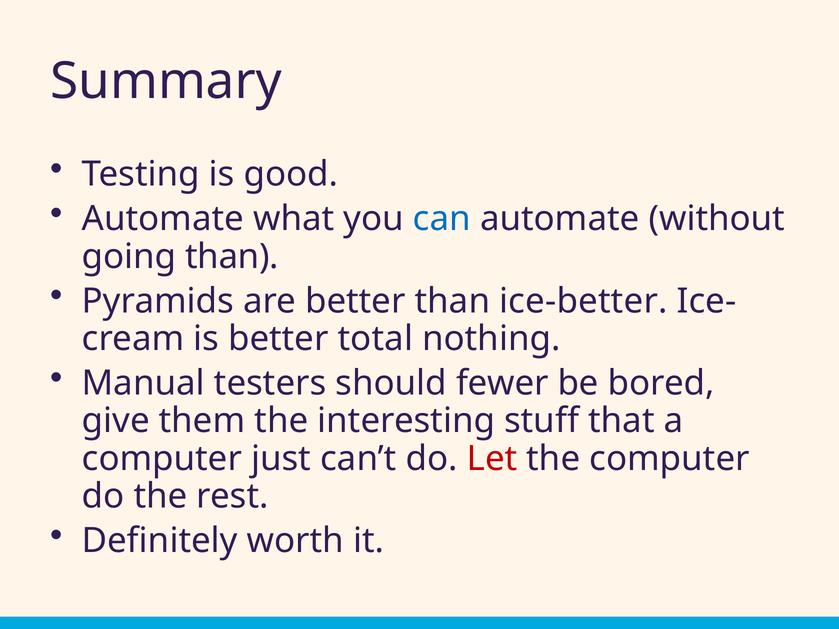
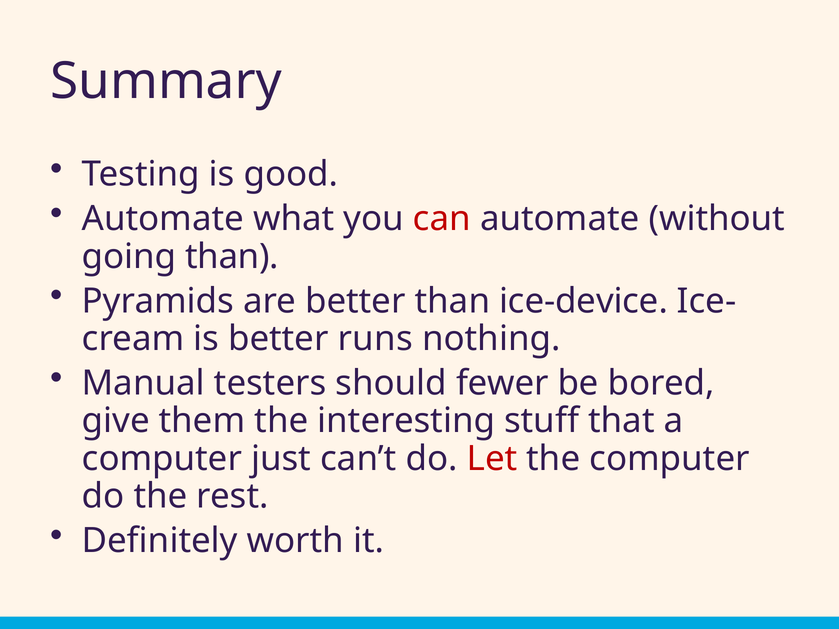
can colour: blue -> red (442, 219)
ice-better: ice-better -> ice-device (584, 301)
total: total -> runs (375, 339)
